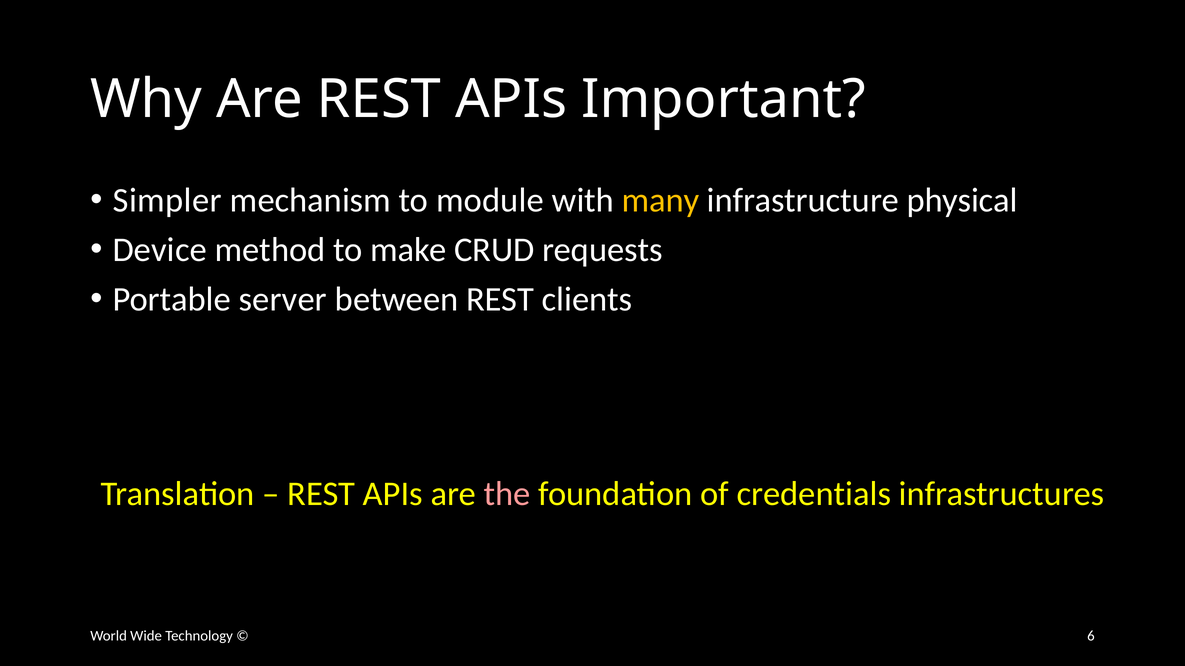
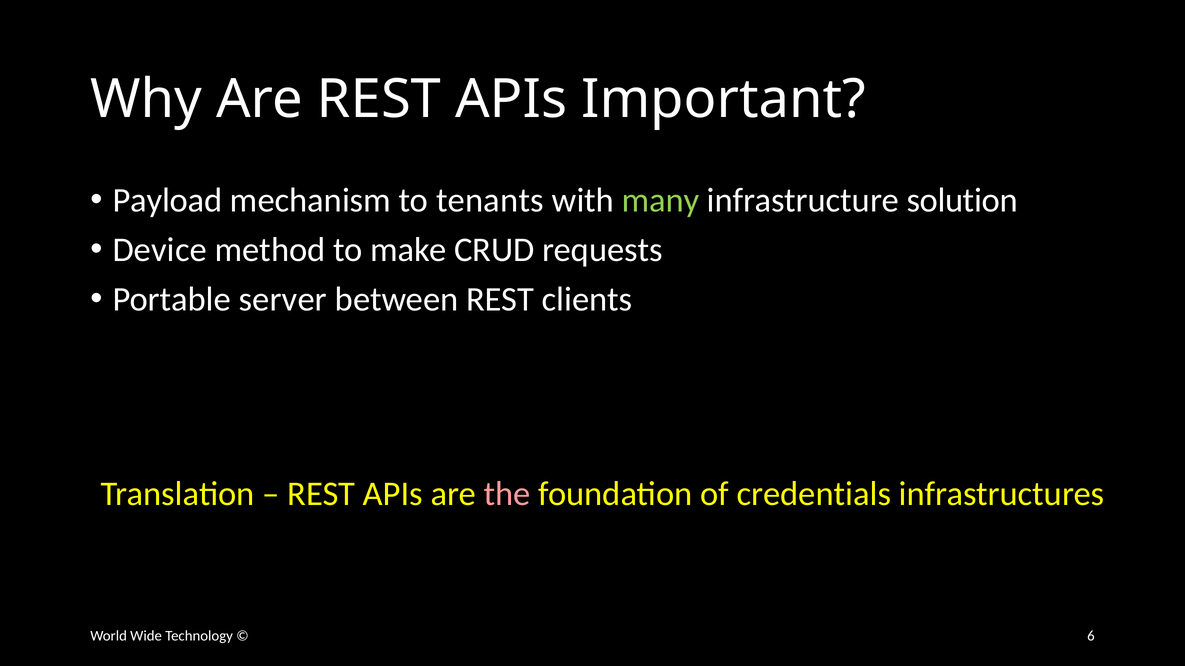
Simpler: Simpler -> Payload (167, 200)
module: module -> tenants (490, 200)
many colour: yellow -> light green (661, 200)
physical: physical -> solution (962, 200)
